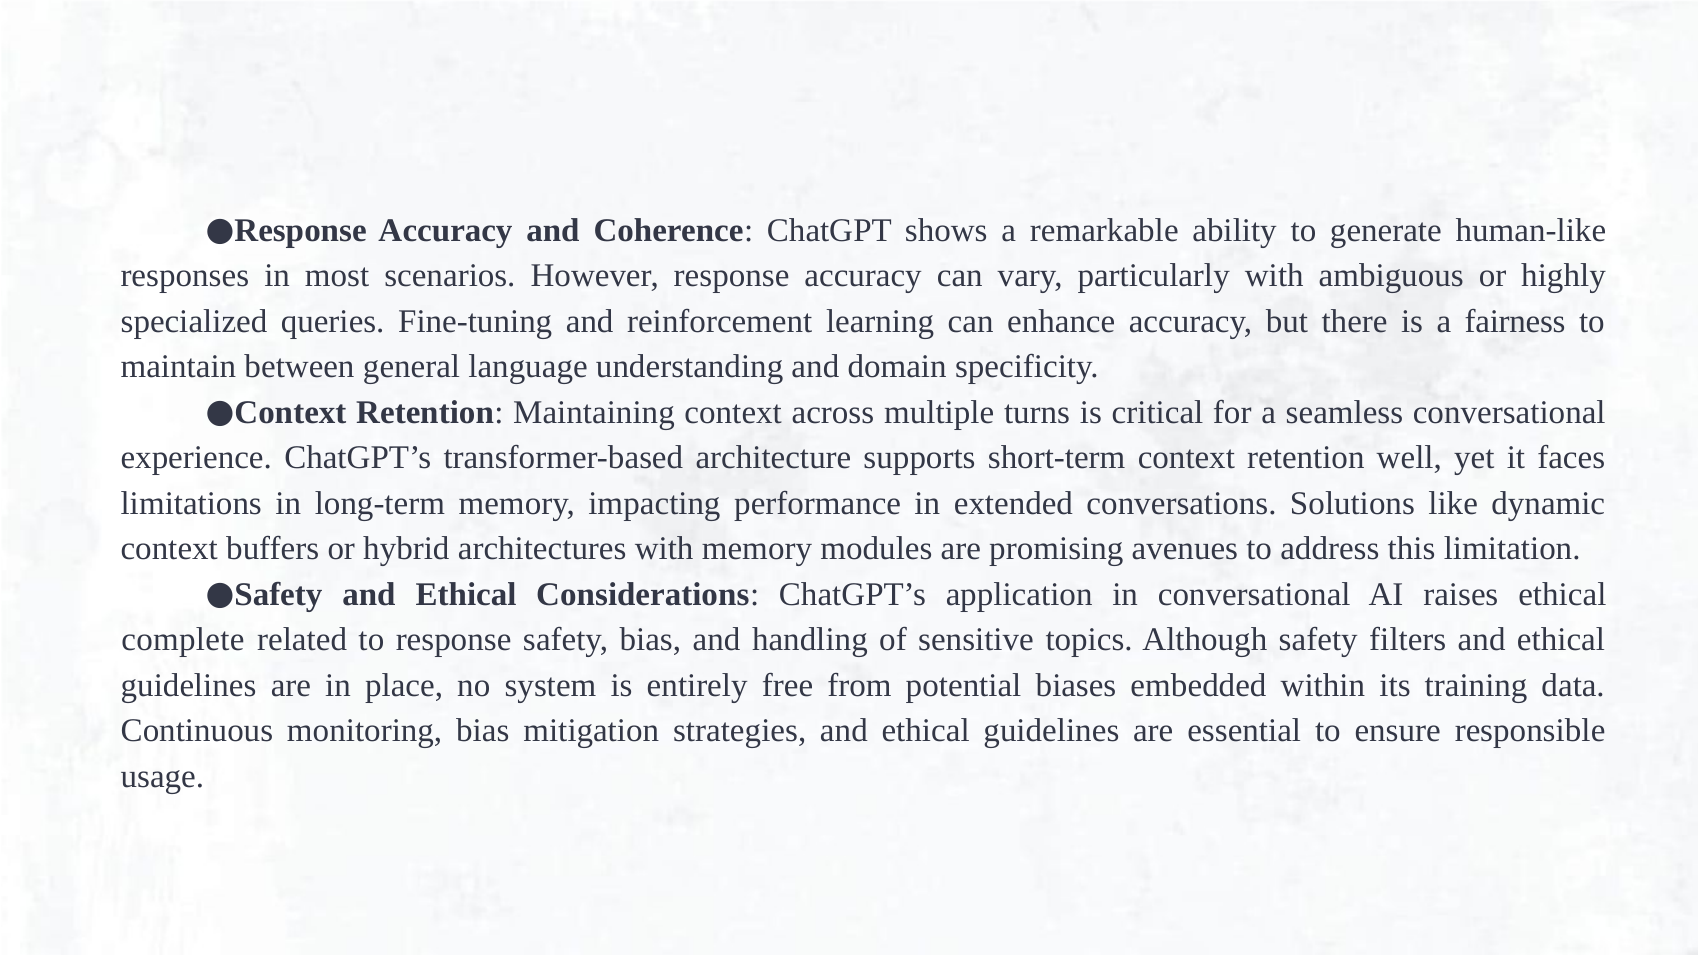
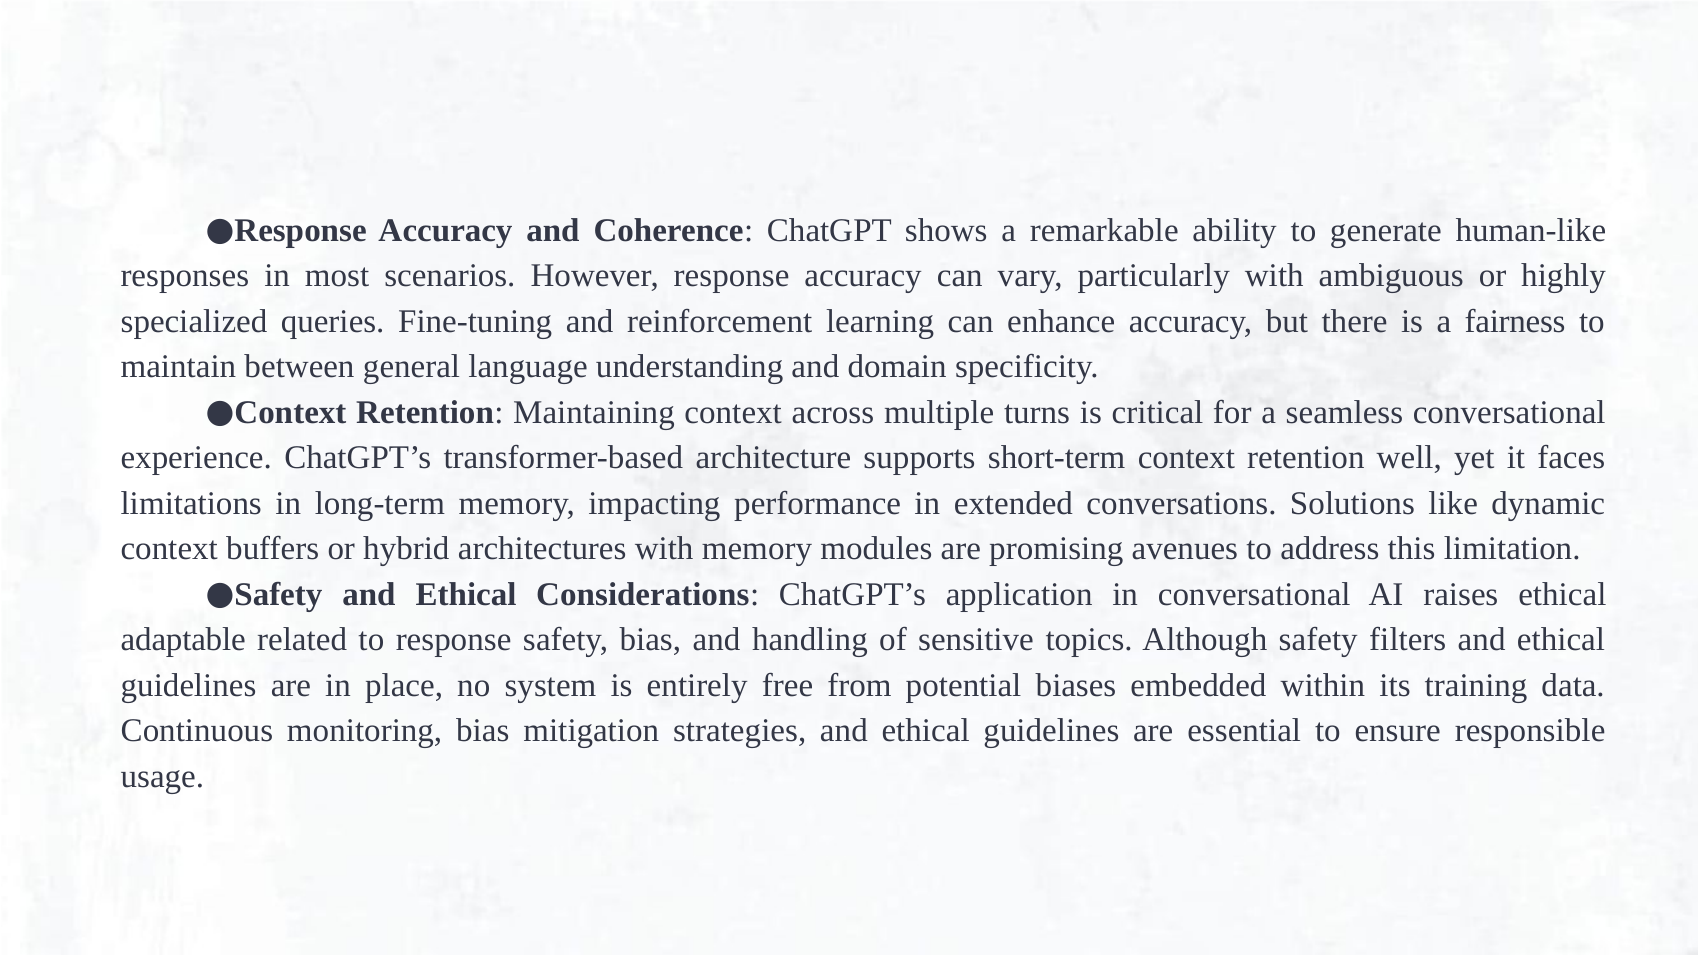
complete: complete -> adaptable (183, 640)
